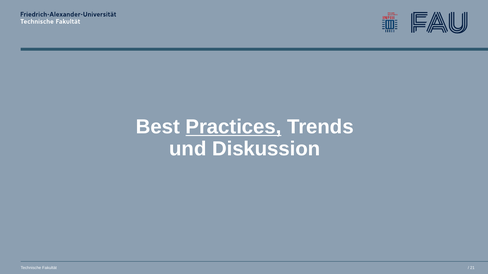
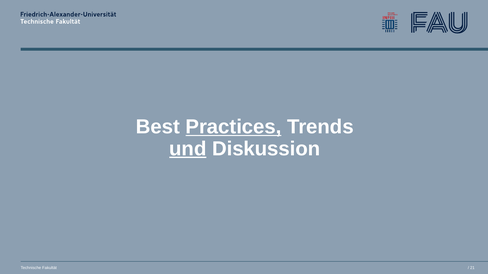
und underline: none -> present (188, 149)
